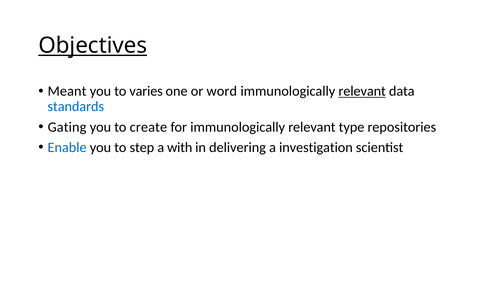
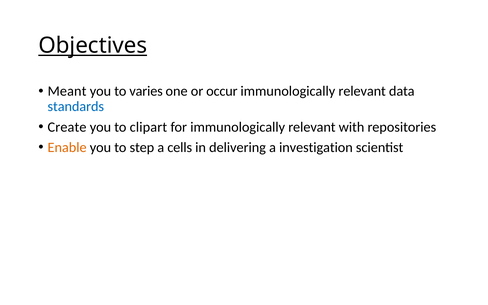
word: word -> occur (222, 91)
relevant underline: present -> none (362, 91)
Gating: Gating -> Create (67, 127)
create: create -> clipart (148, 127)
type: type -> with (352, 127)
Enable colour: blue -> orange (67, 148)
with: with -> cells (180, 148)
